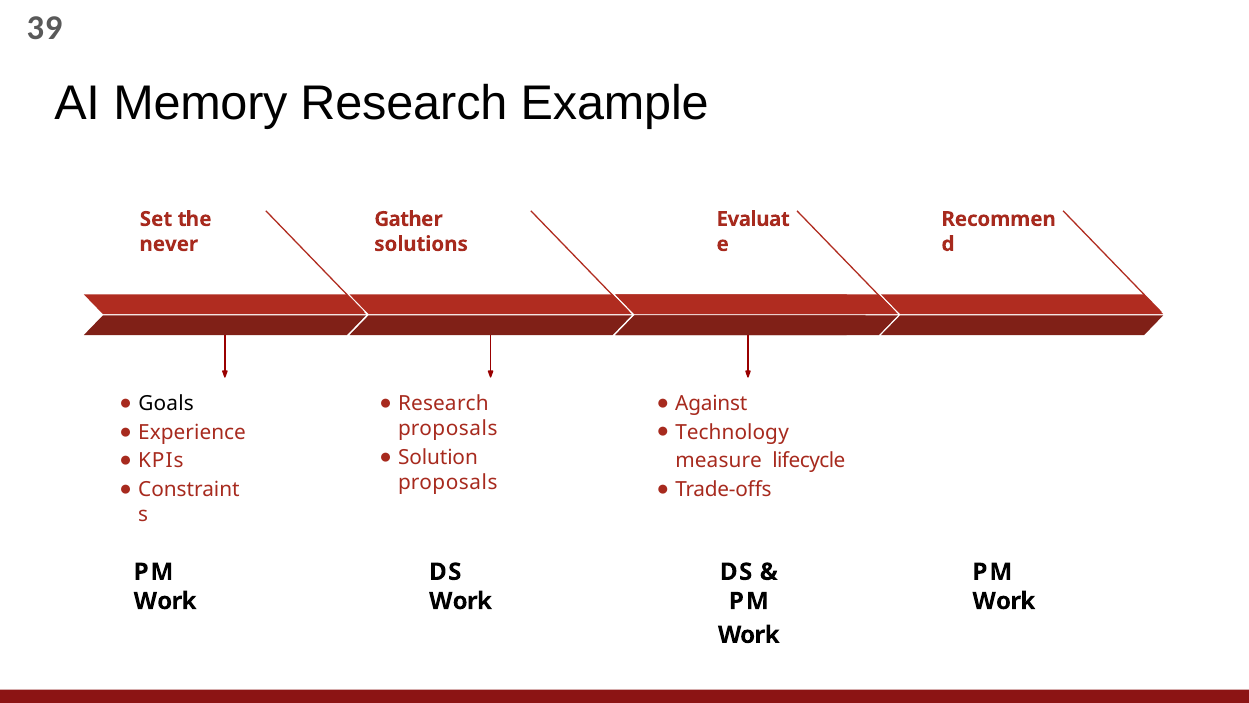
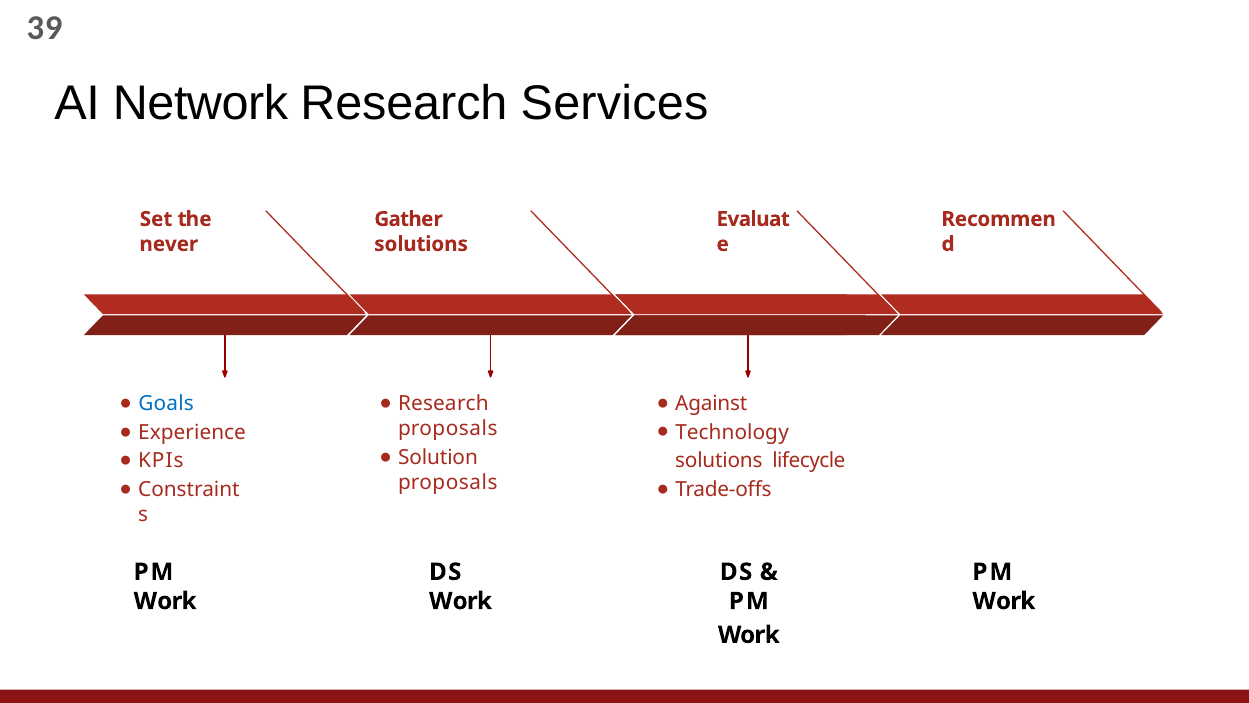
Memory: Memory -> Network (201, 103)
Example: Example -> Services (615, 103)
Goals colour: black -> blue (166, 404)
measure: measure -> solutions (719, 460)
